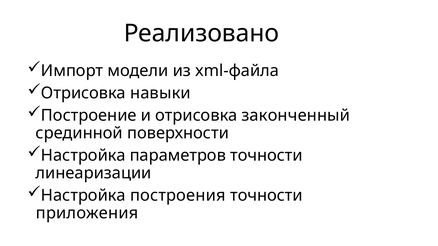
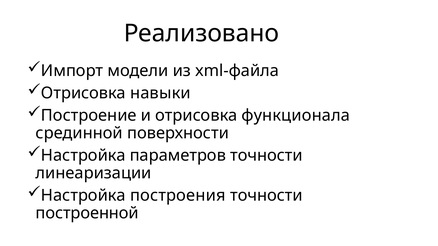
законченный: законченный -> функционала (296, 116)
приложения: приложения -> построенной (87, 213)
